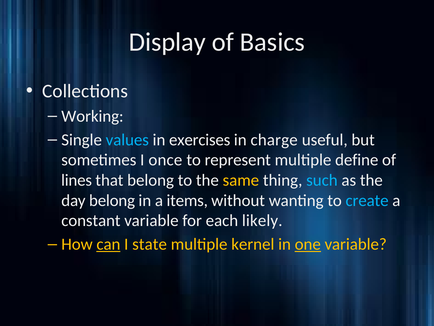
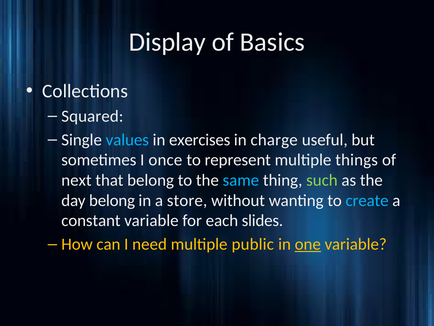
Working: Working -> Squared (92, 116)
define: define -> things (357, 160)
lines: lines -> next (76, 180)
same colour: yellow -> light blue (241, 180)
such colour: light blue -> light green (322, 180)
items: items -> store (187, 200)
likely: likely -> slides (262, 220)
can underline: present -> none (108, 244)
state: state -> need (150, 244)
kernel: kernel -> public (253, 244)
